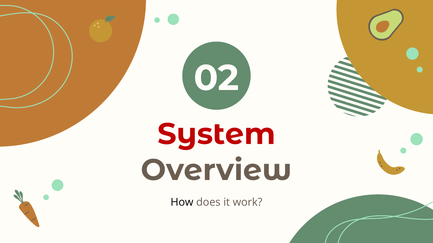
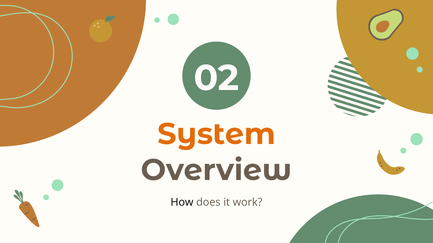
System colour: red -> orange (217, 135)
